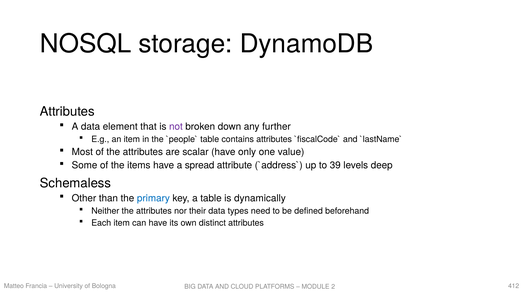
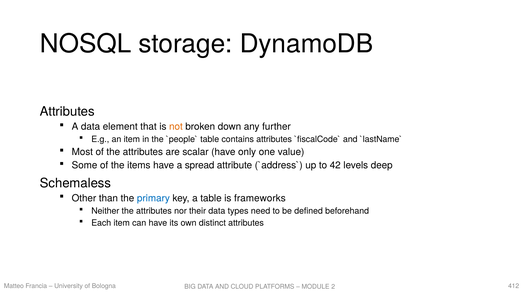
not colour: purple -> orange (176, 127)
39: 39 -> 42 (335, 165)
dynamically: dynamically -> frameworks (260, 198)
